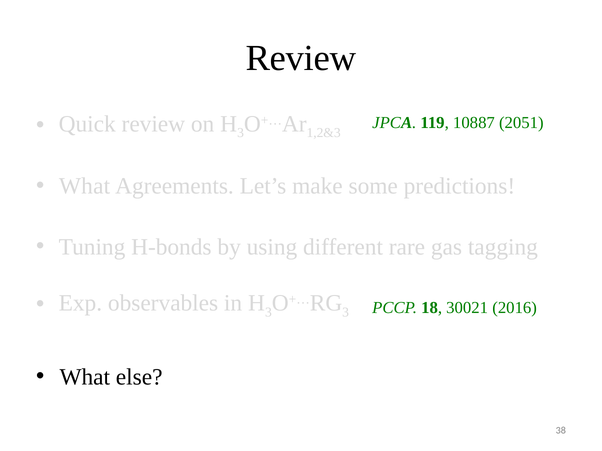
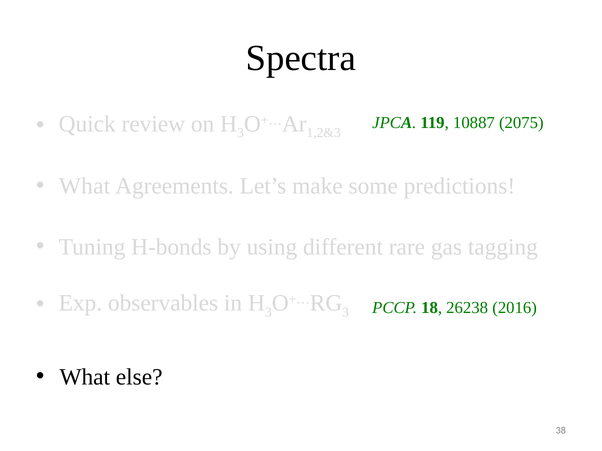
Review: Review -> Spectra (301, 58)
2051: 2051 -> 2075 (521, 123)
30021: 30021 -> 26238 (467, 308)
